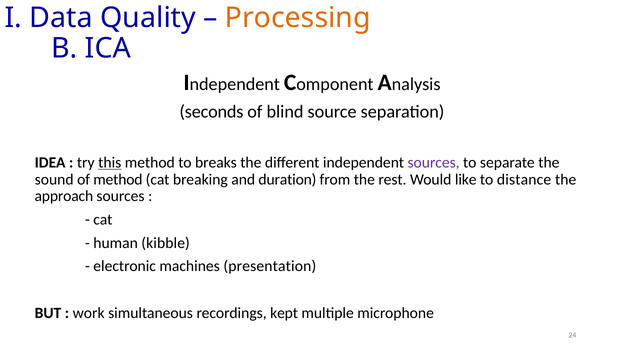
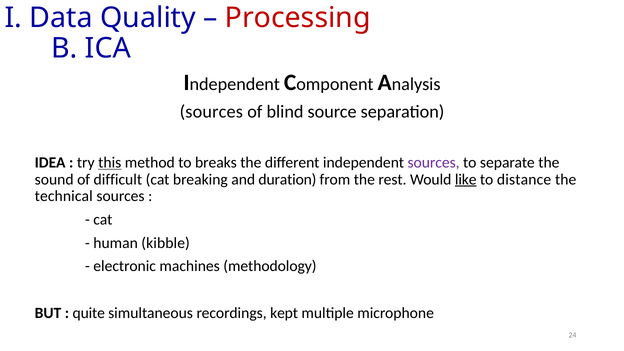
Processing colour: orange -> red (298, 18)
seconds: seconds -> sources (211, 112)
of method: method -> difficult (118, 179)
like underline: none -> present (466, 179)
approach: approach -> technical (64, 196)
presentation: presentation -> methodology (270, 266)
work: work -> quite (89, 313)
